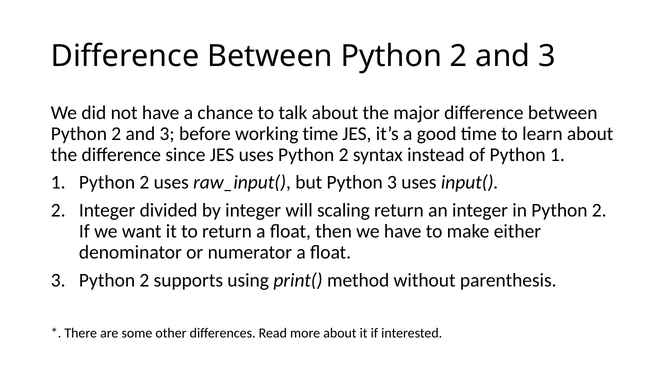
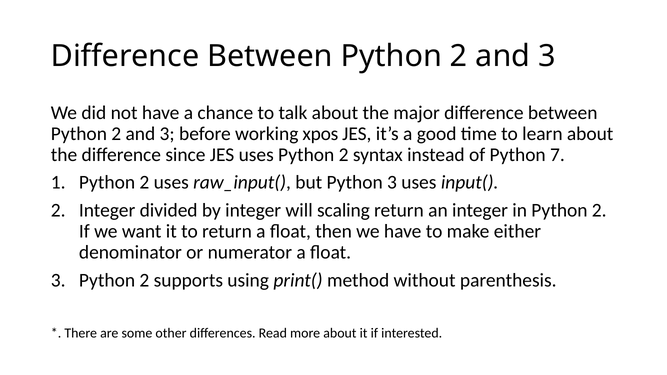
working time: time -> xpos (320, 134)
Python 1: 1 -> 7 (557, 155)
